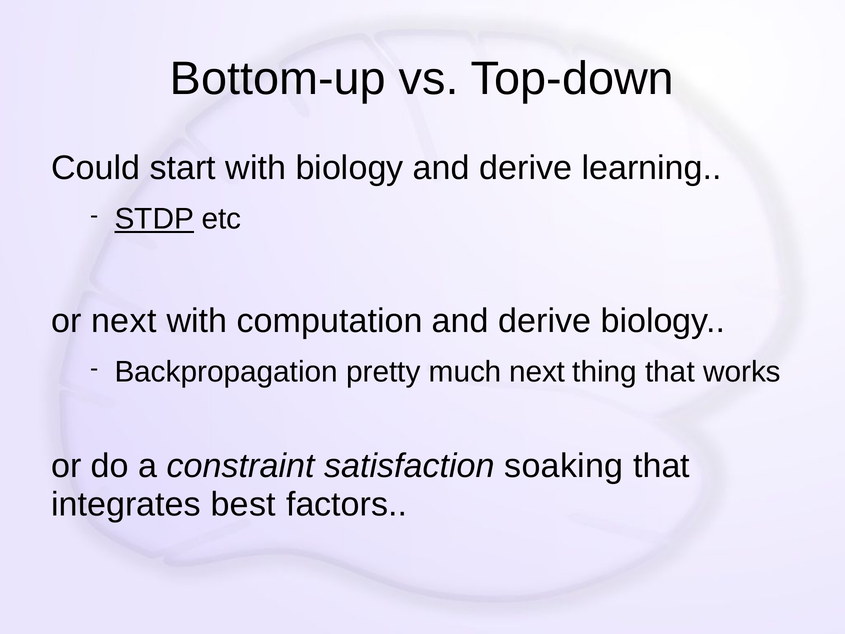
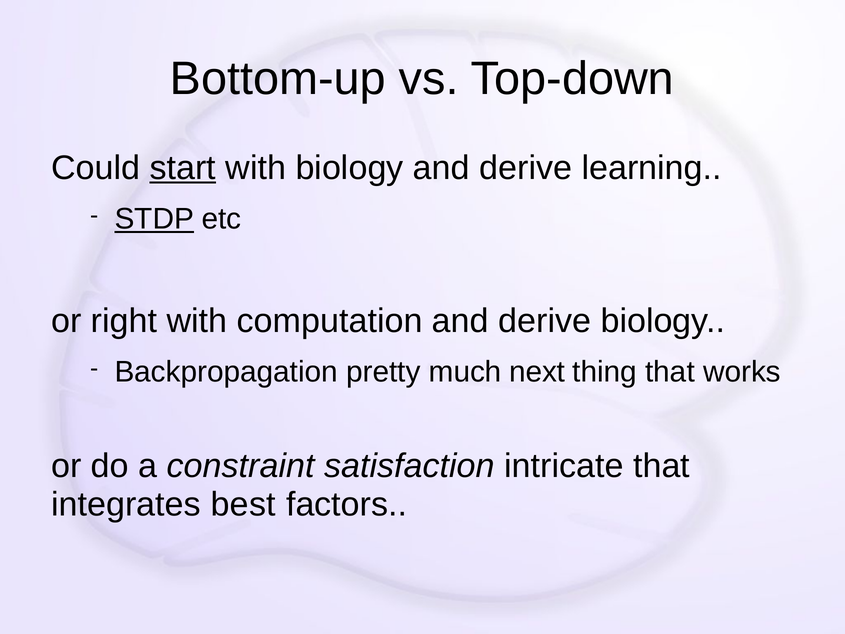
start underline: none -> present (183, 168)
or next: next -> right (124, 321)
soaking: soaking -> intricate (564, 466)
